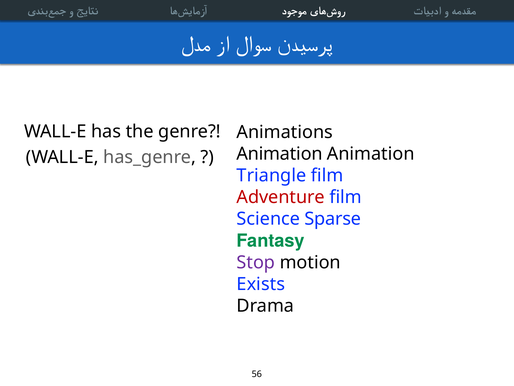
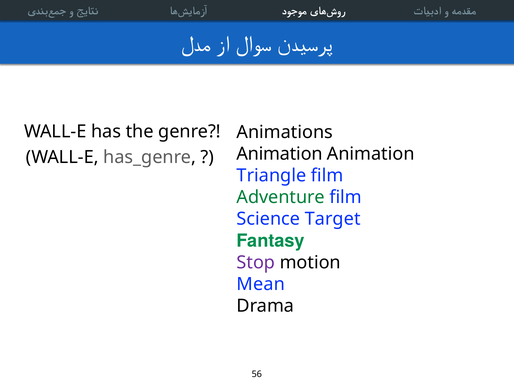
Adventure colour: red -> green (281, 197)
Sparse: Sparse -> Target (333, 219)
Exists: Exists -> Mean (261, 284)
